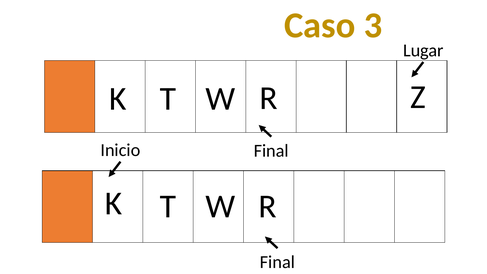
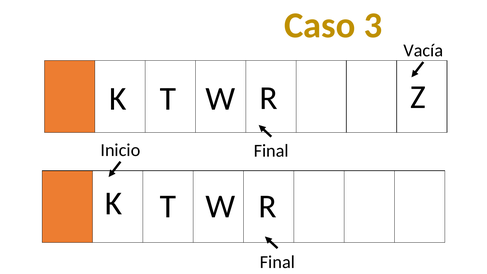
Lugar: Lugar -> Vacía (423, 51)
